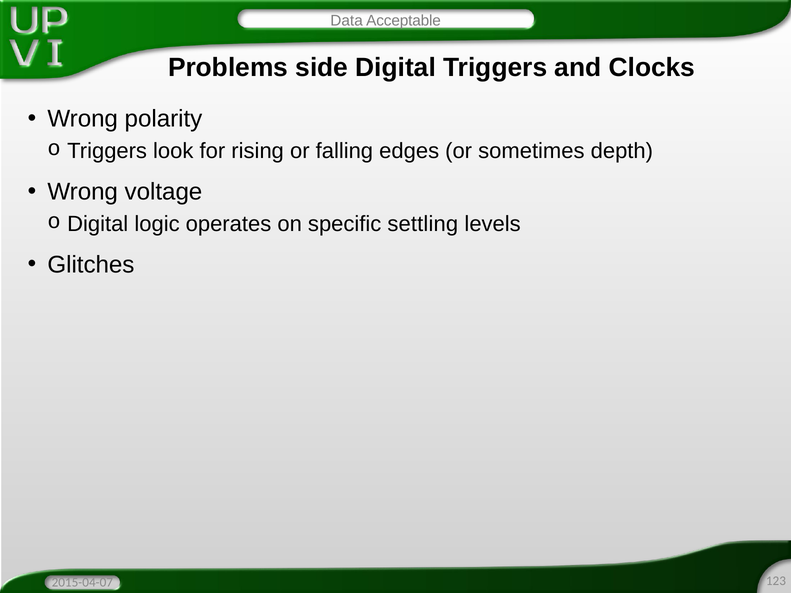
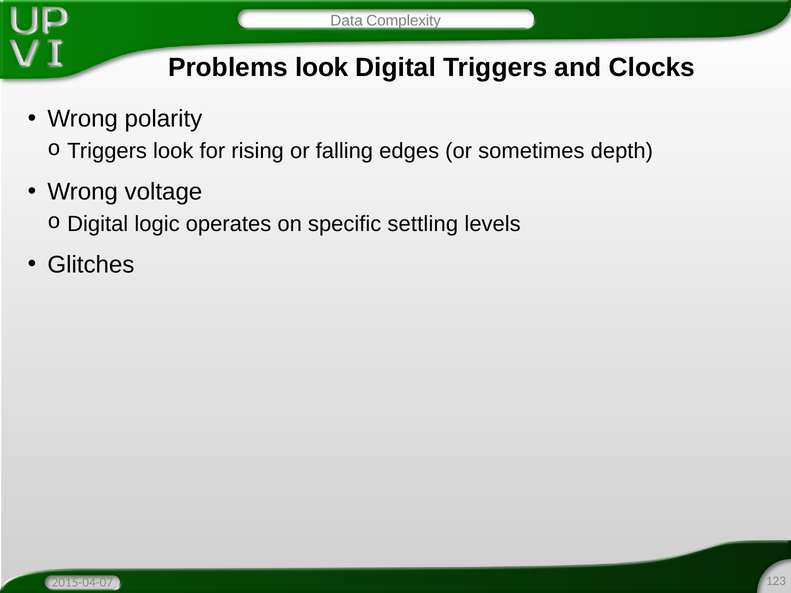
Acceptable: Acceptable -> Complexity (404, 21)
Problems side: side -> look (322, 68)
